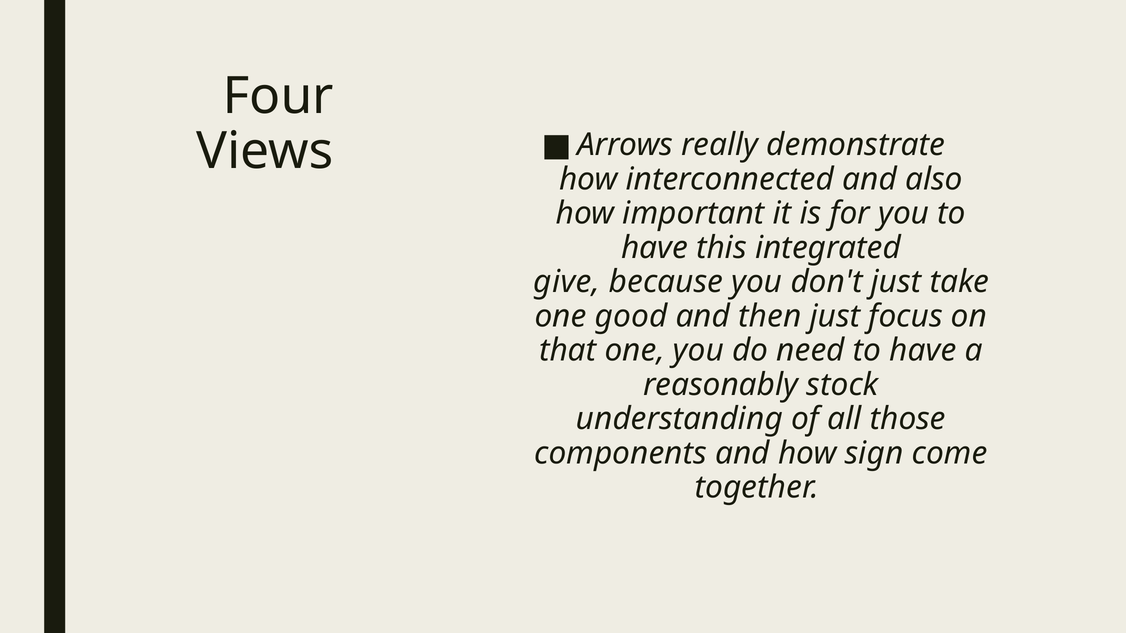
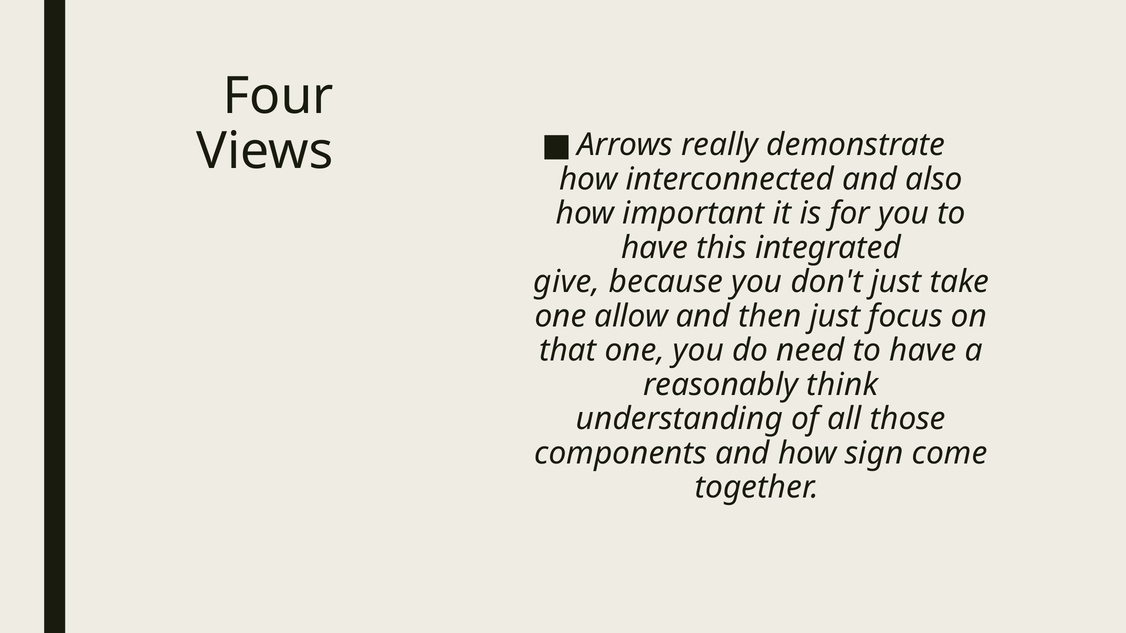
good: good -> allow (631, 316)
stock: stock -> think (842, 385)
